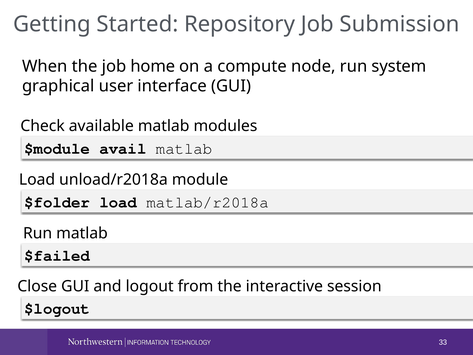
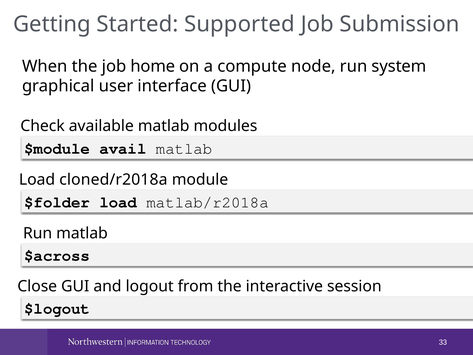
Repository: Repository -> Supported (239, 24)
unload/r2018a: unload/r2018a -> cloned/r2018a (113, 179)
$failed: $failed -> $across (57, 256)
